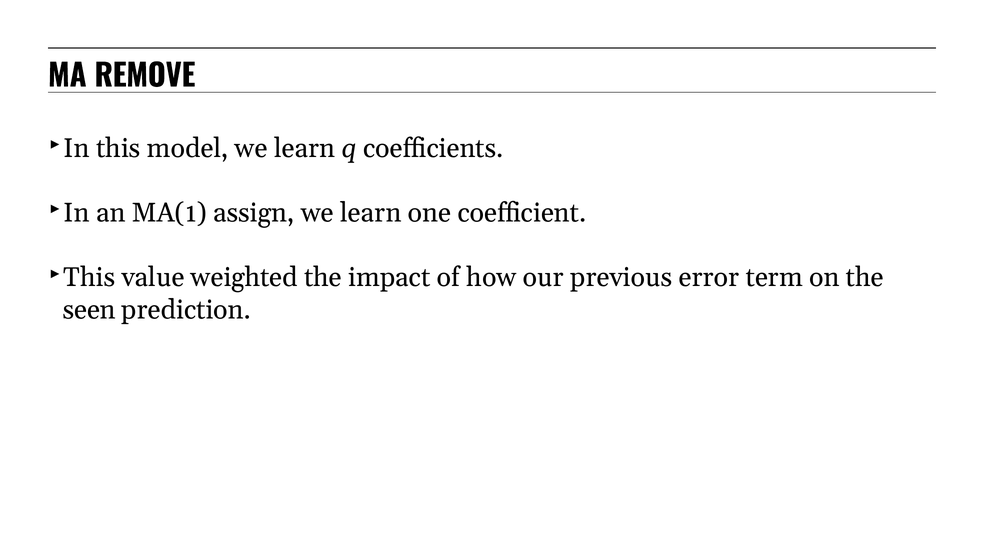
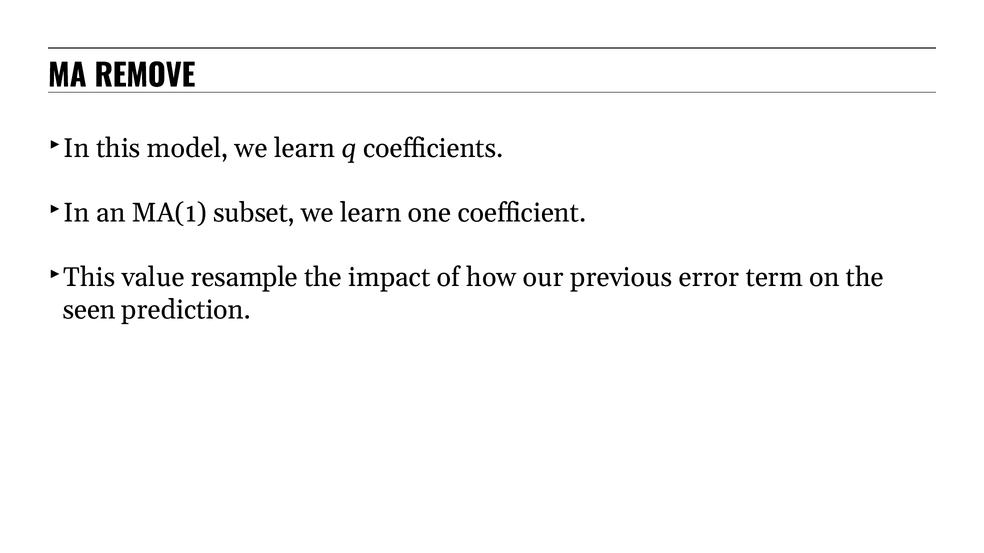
assign: assign -> subset (254, 213)
weighted: weighted -> resample (244, 277)
